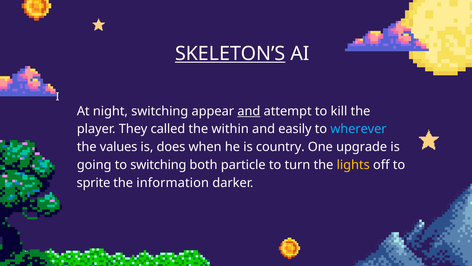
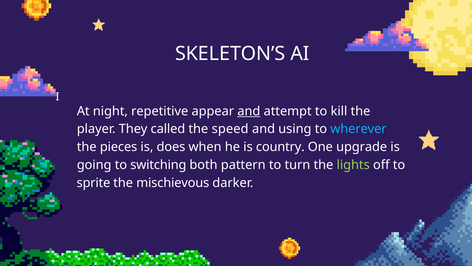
SKELETON’S underline: present -> none (230, 54)
night switching: switching -> repetitive (160, 111)
within: within -> speed (230, 129)
easily: easily -> using (295, 129)
values: values -> pieces (119, 147)
particle: particle -> pattern (243, 165)
lights colour: yellow -> light green (353, 165)
information: information -> mischievous (173, 182)
